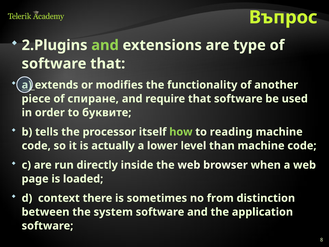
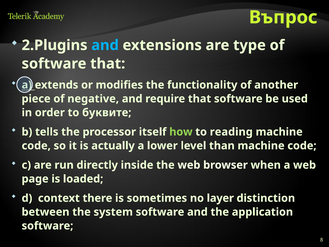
and colour: light green -> light blue (105, 45)
спиране: спиране -> negative (93, 99)
from: from -> layer (220, 198)
